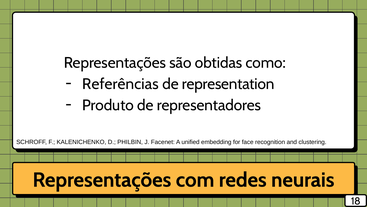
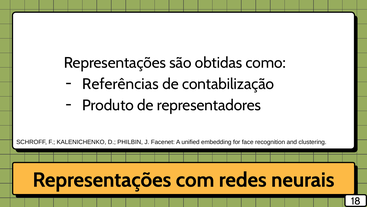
representation: representation -> contabilização (228, 84)
